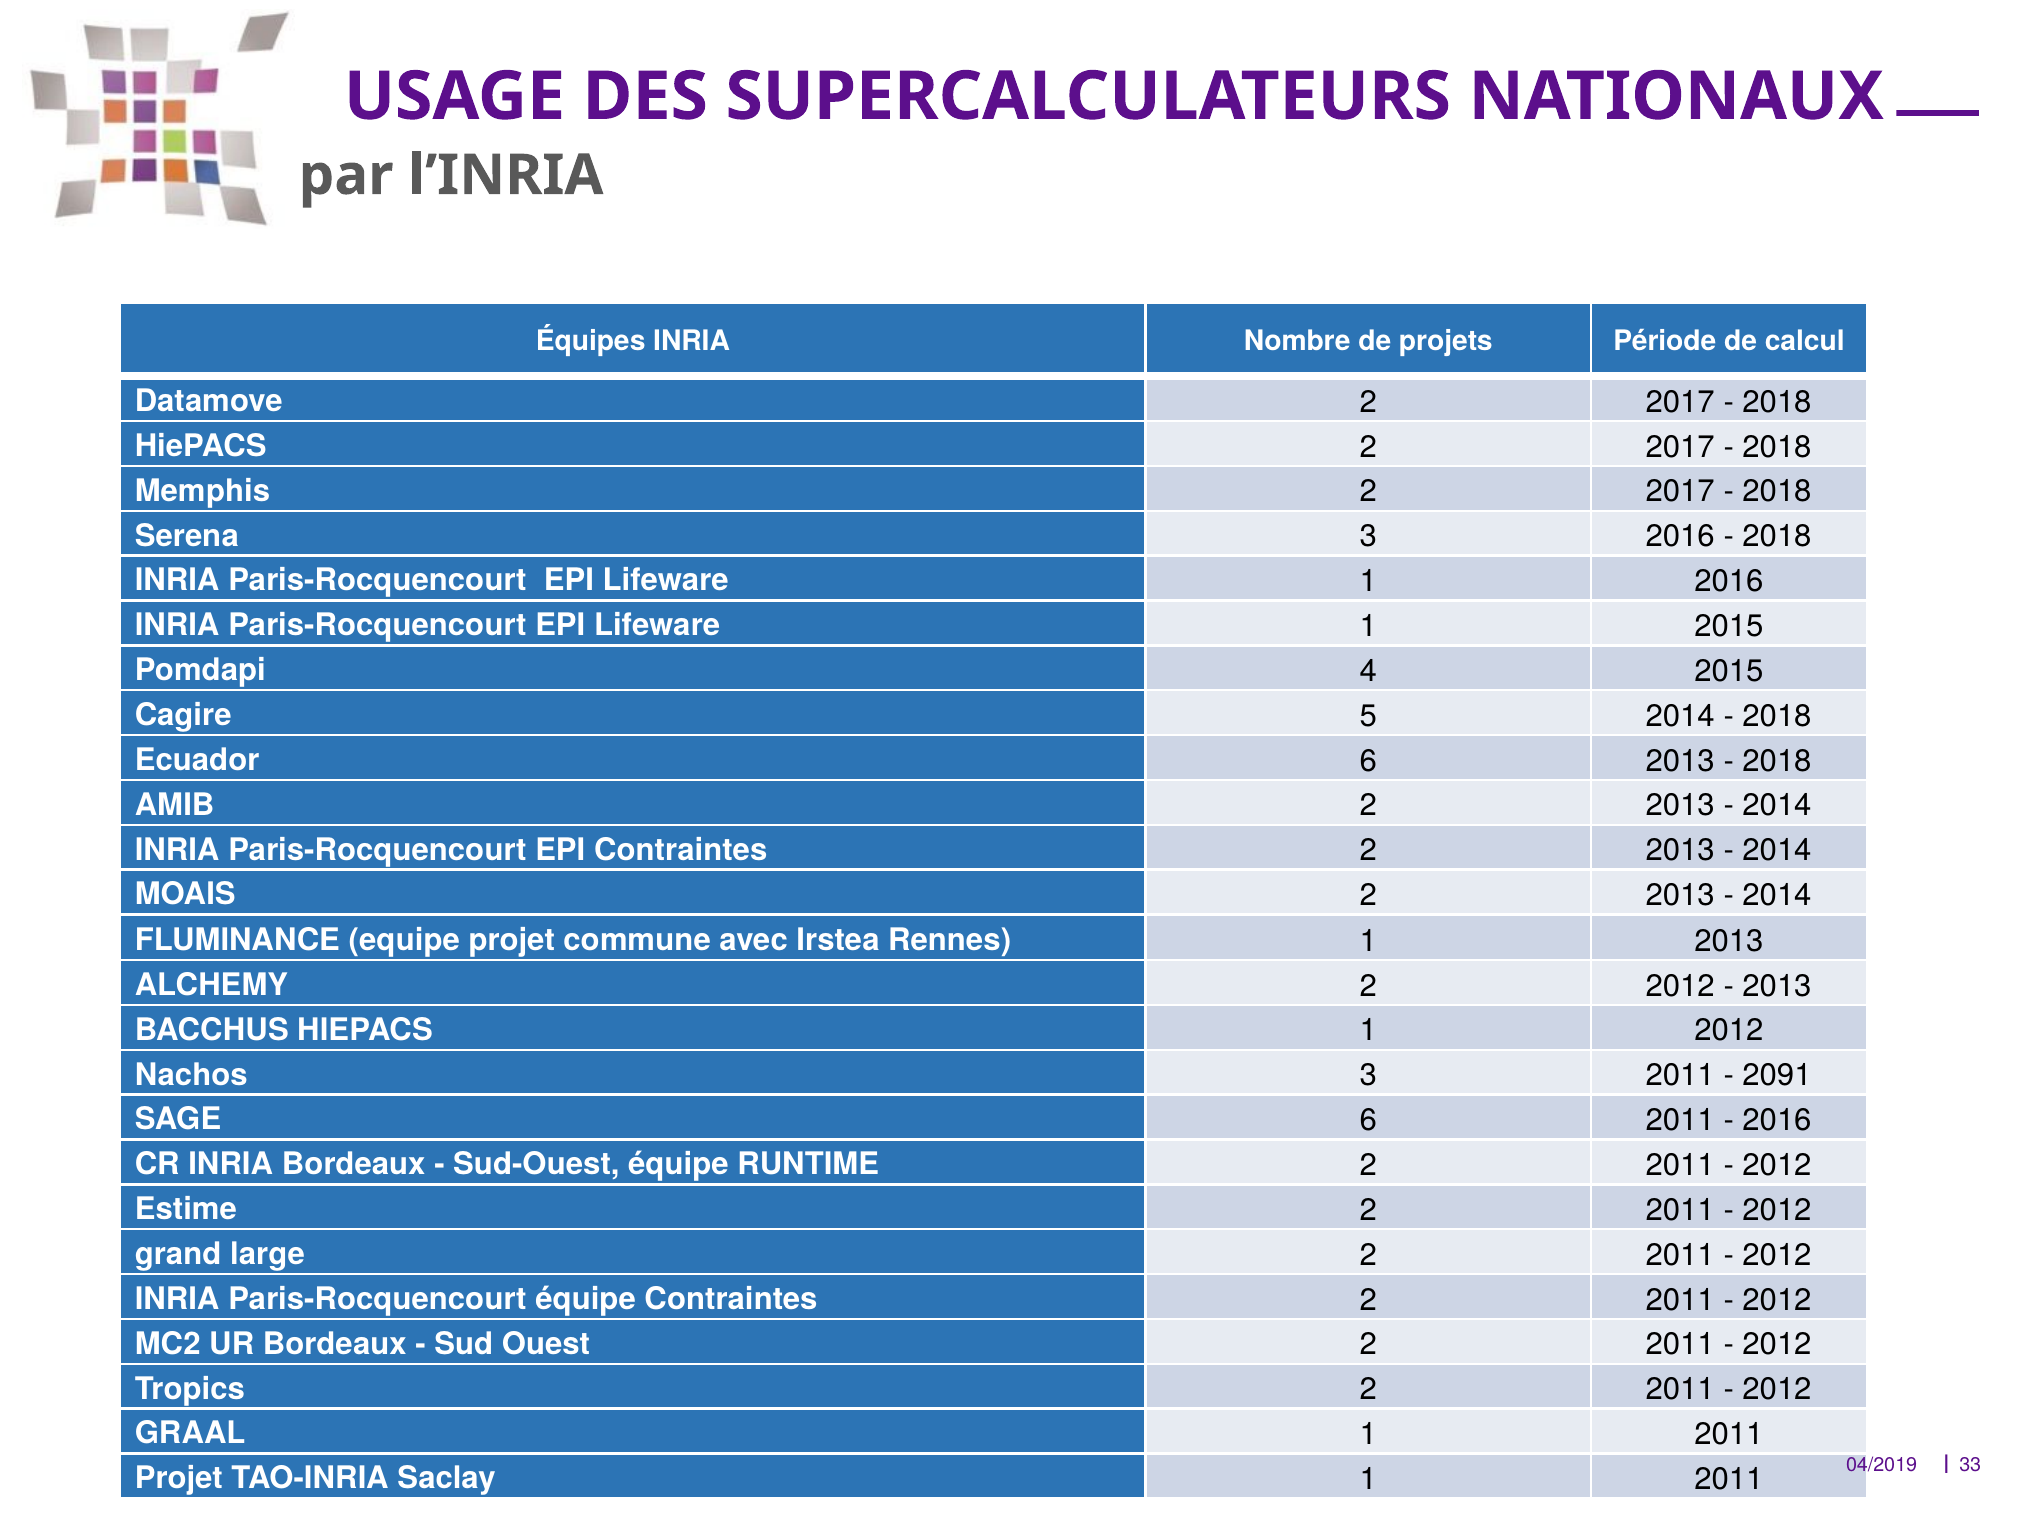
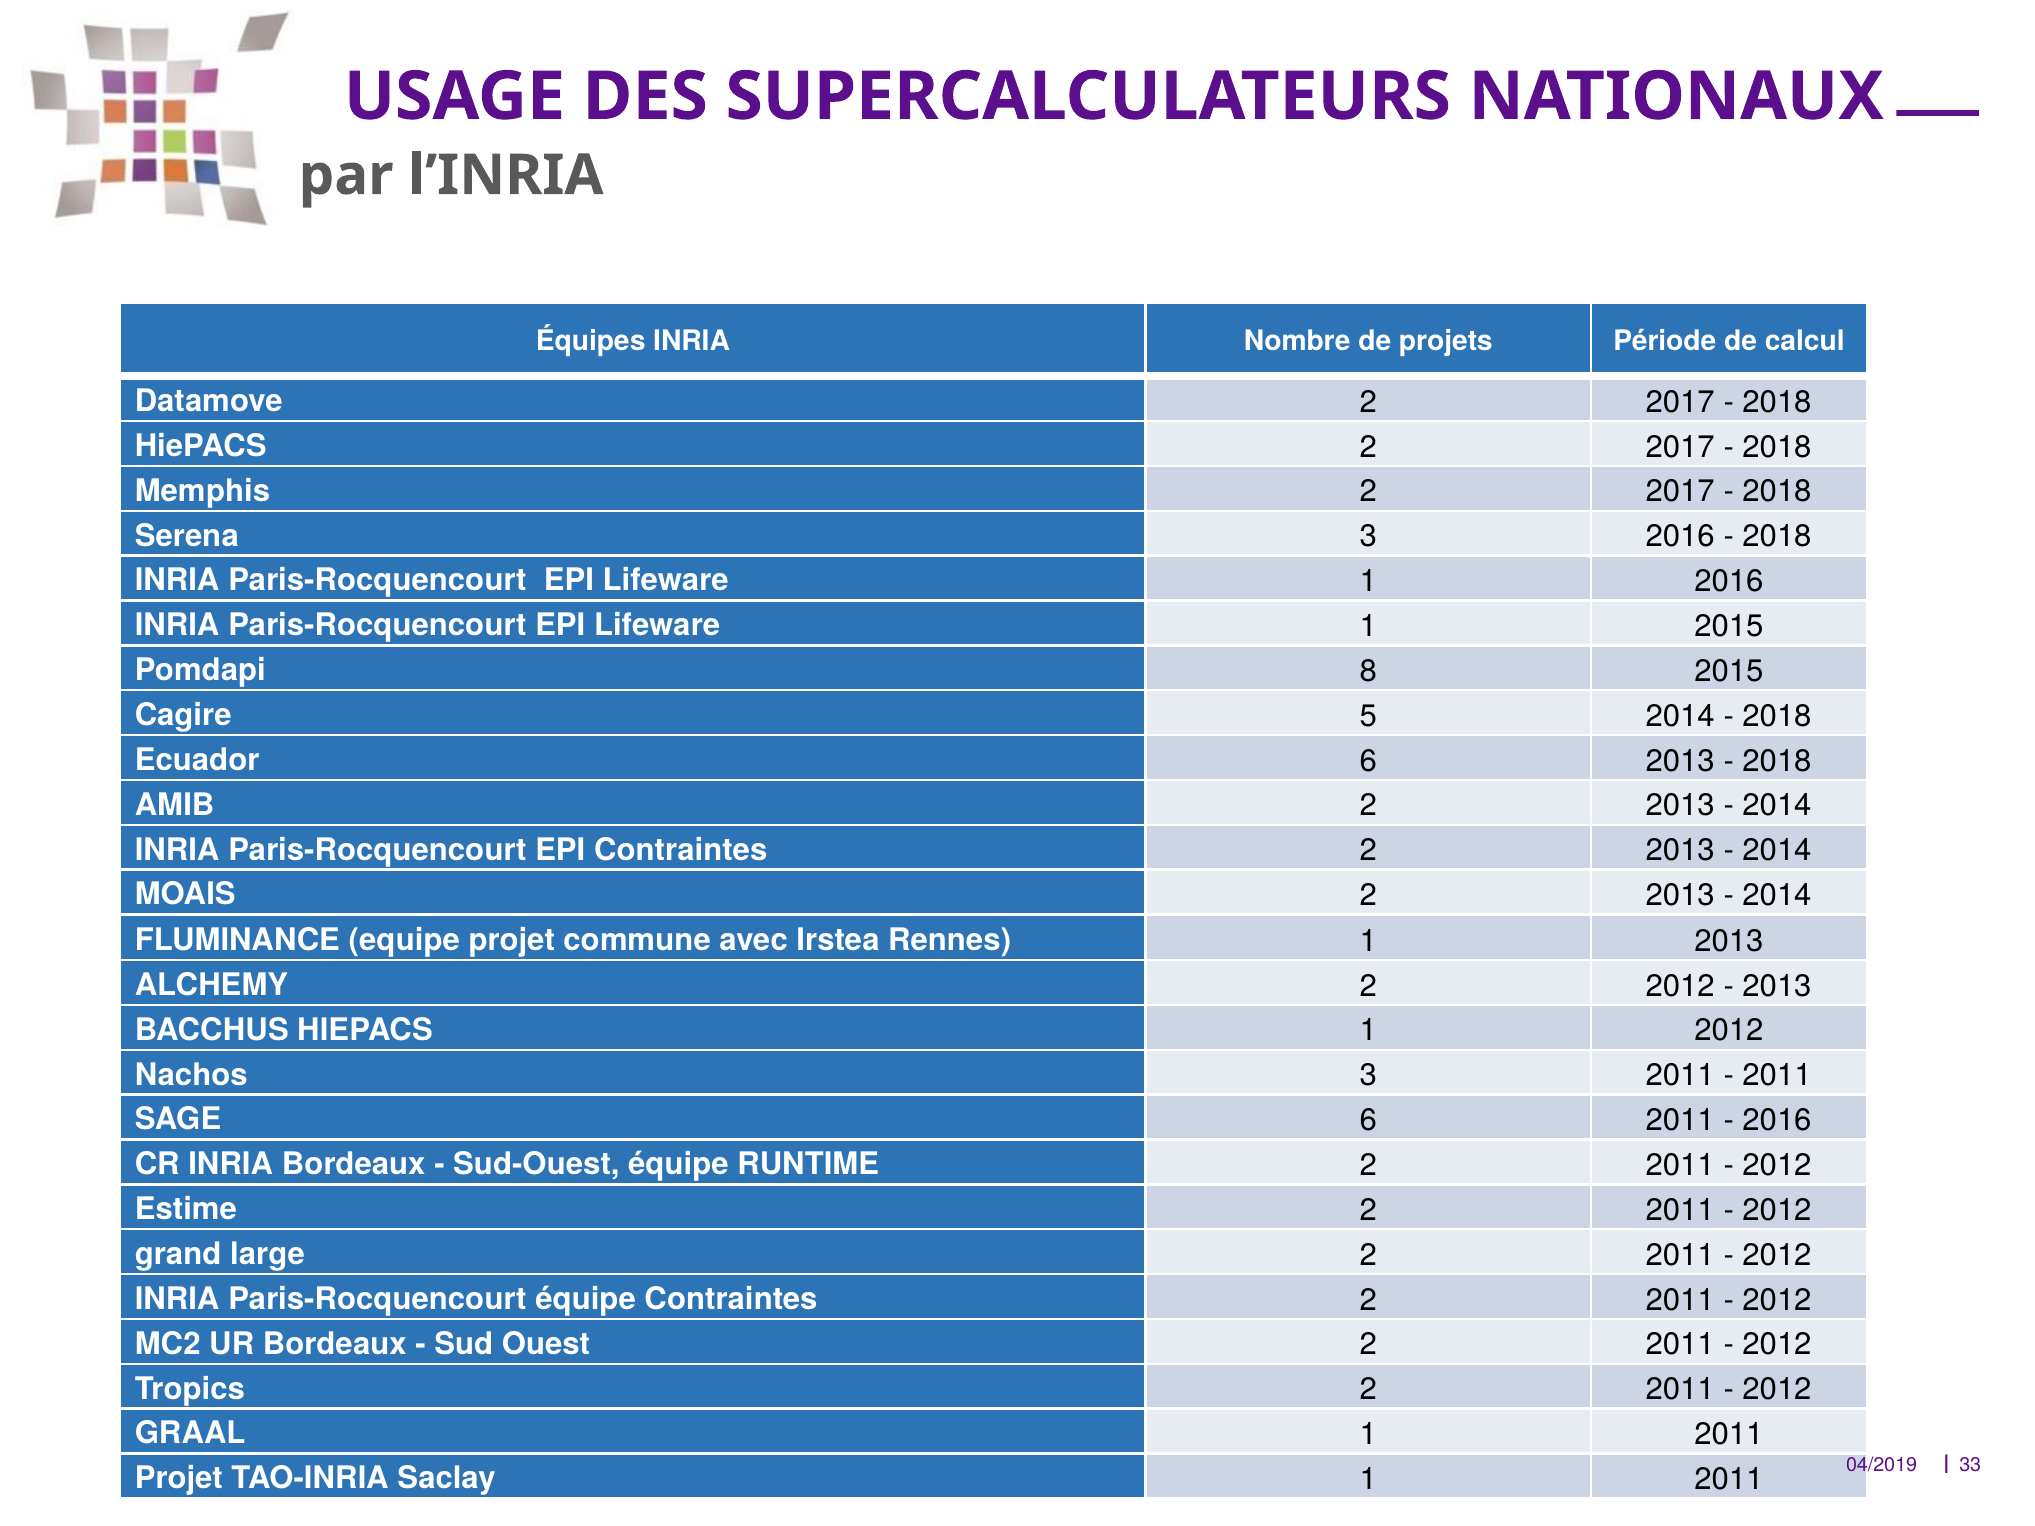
4: 4 -> 8 (1368, 671)
2091: 2091 -> 2011 (1777, 1076)
